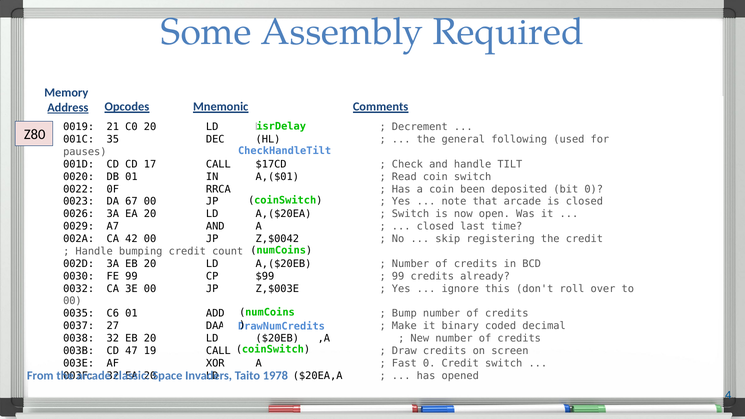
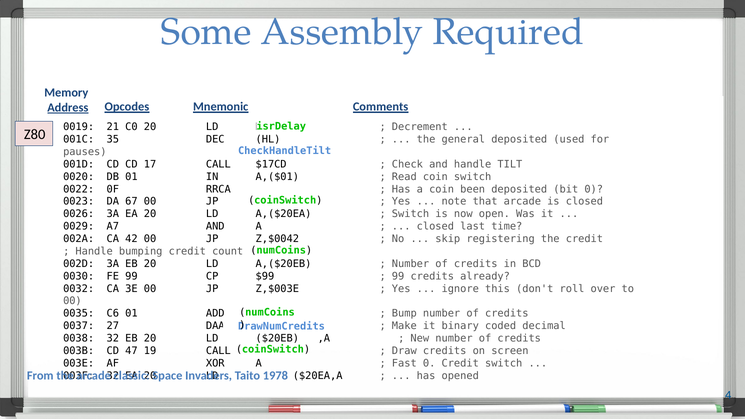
general following: following -> deposited (519, 139)
